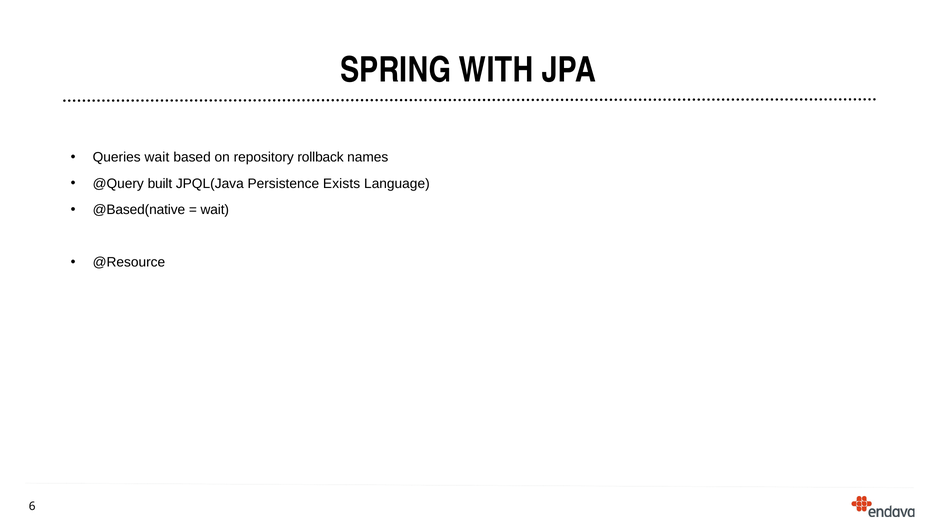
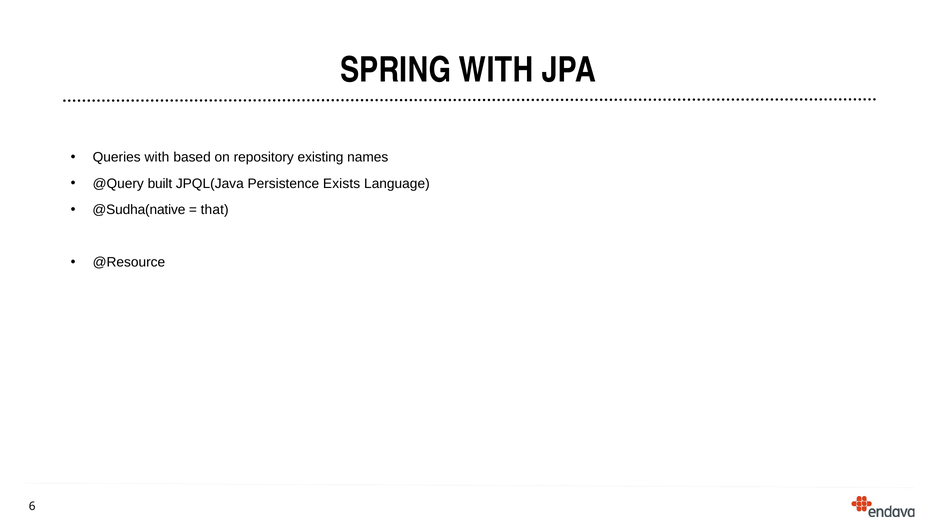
Queries wait: wait -> with (157, 157)
rollback: rollback -> existing (321, 157)
@Based(native: @Based(native -> @Sudha(native (139, 210)
wait: wait -> that (215, 210)
